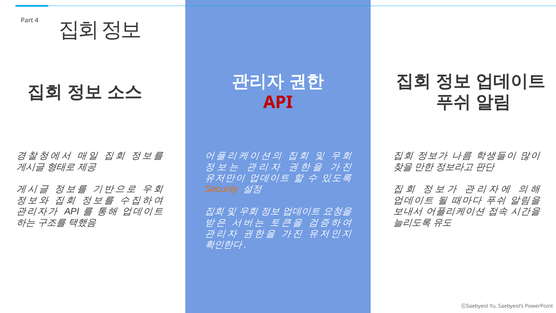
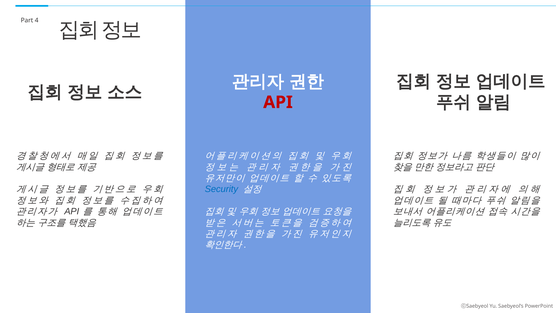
Security colour: orange -> blue (221, 189)
